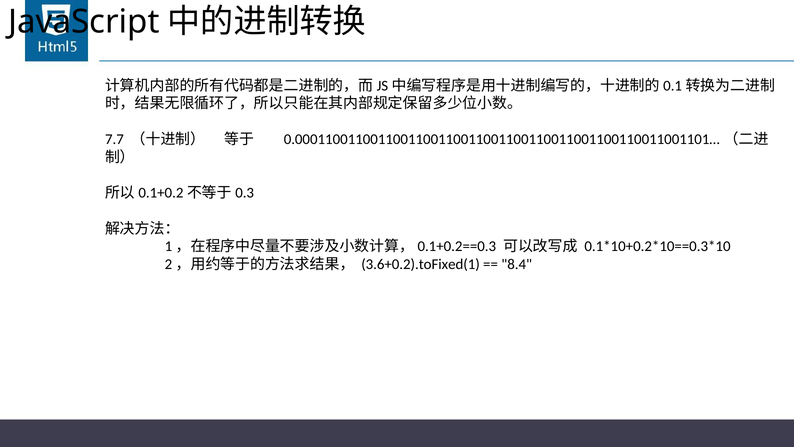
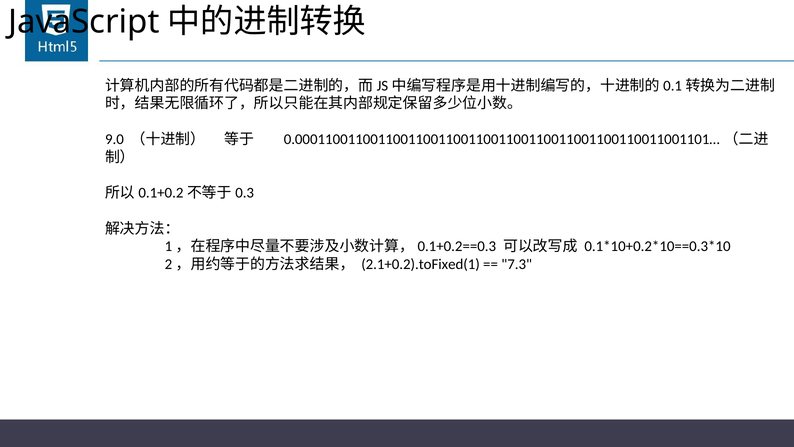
7.7: 7.7 -> 9.0 (114, 139)
3.6+0.2).toFixed(1: 3.6+0.2).toFixed(1 -> 2.1+0.2).toFixed(1 (421, 264)
8.4: 8.4 -> 7.3 (517, 264)
